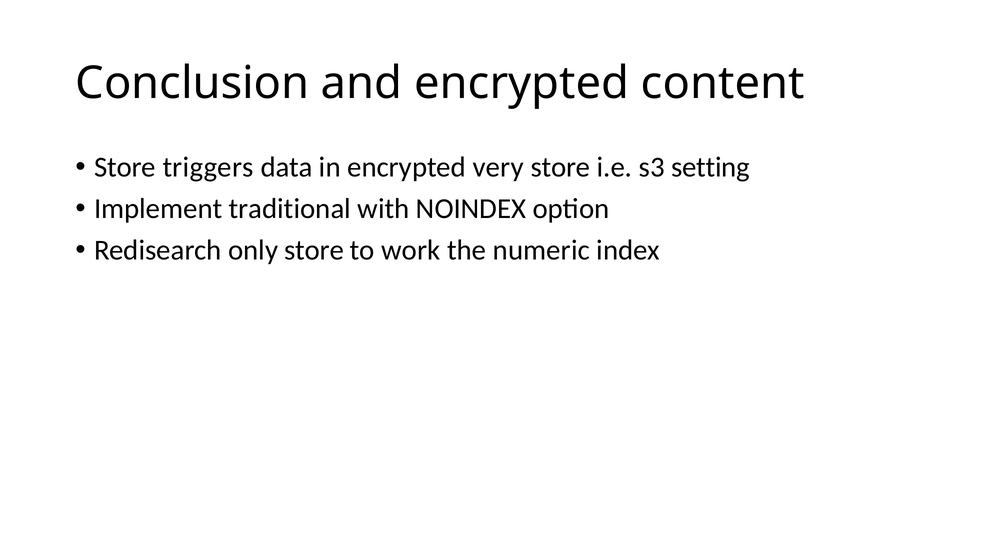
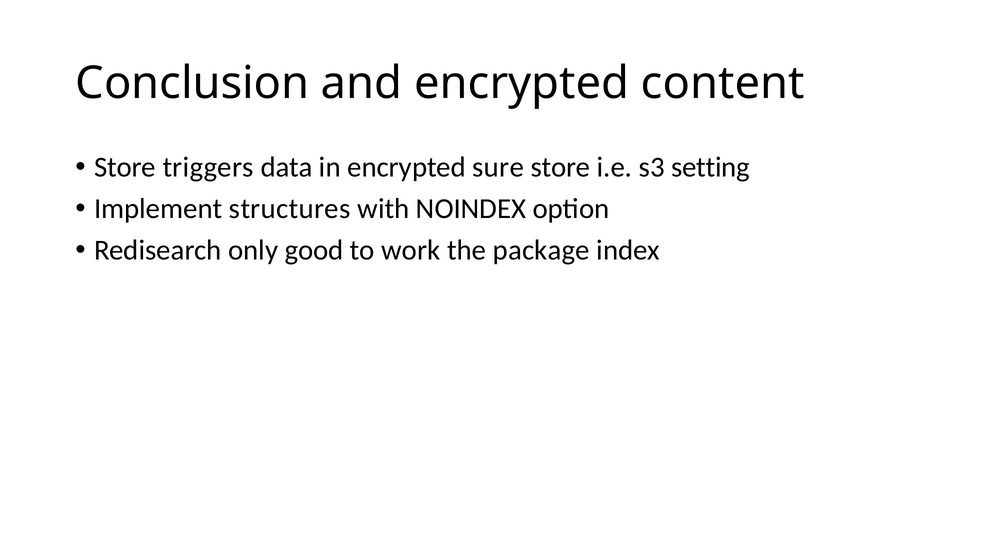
very: very -> sure (498, 167)
traditional: traditional -> structures (290, 209)
only store: store -> good (314, 250)
numeric: numeric -> package (541, 250)
